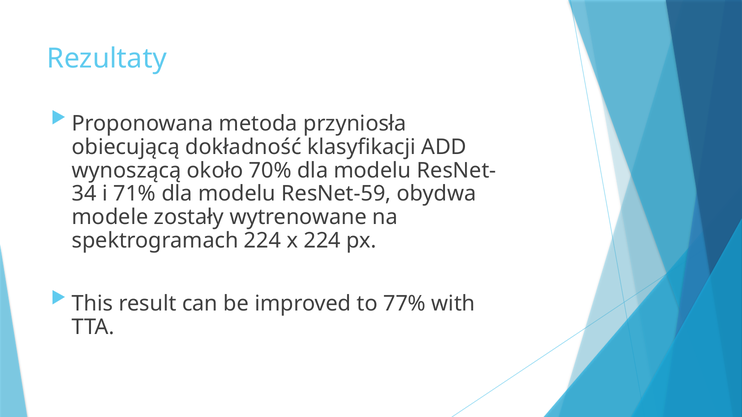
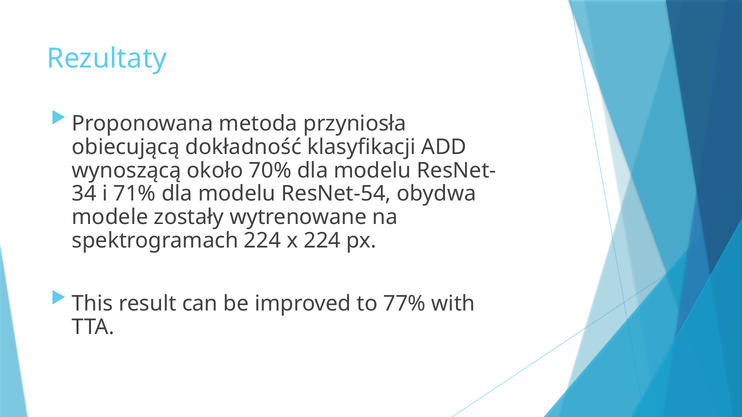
ResNet-59: ResNet-59 -> ResNet-54 (336, 194)
